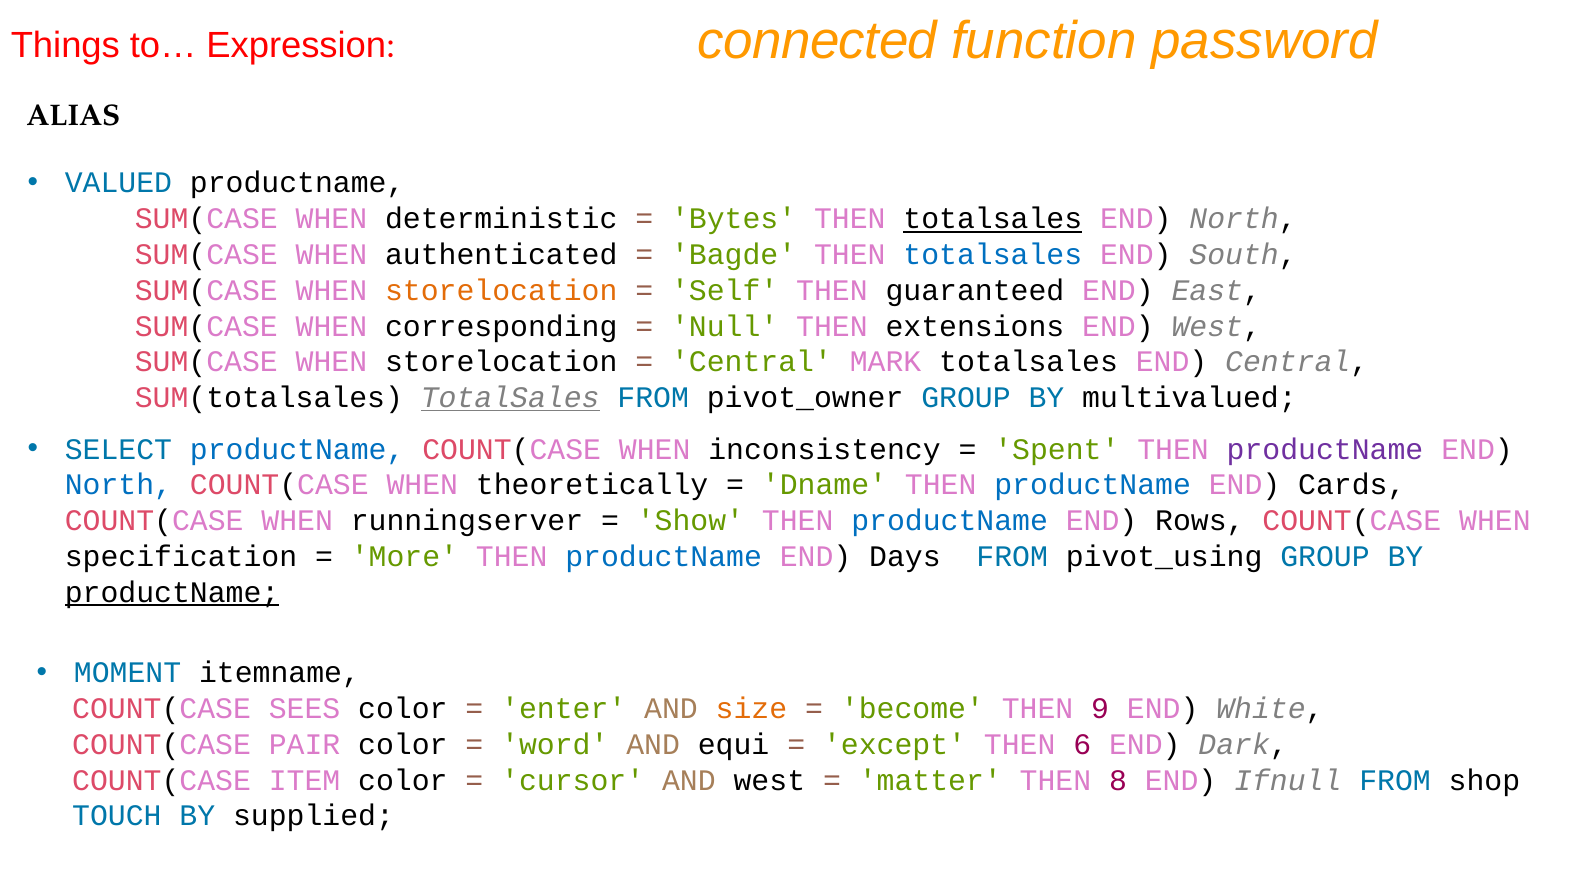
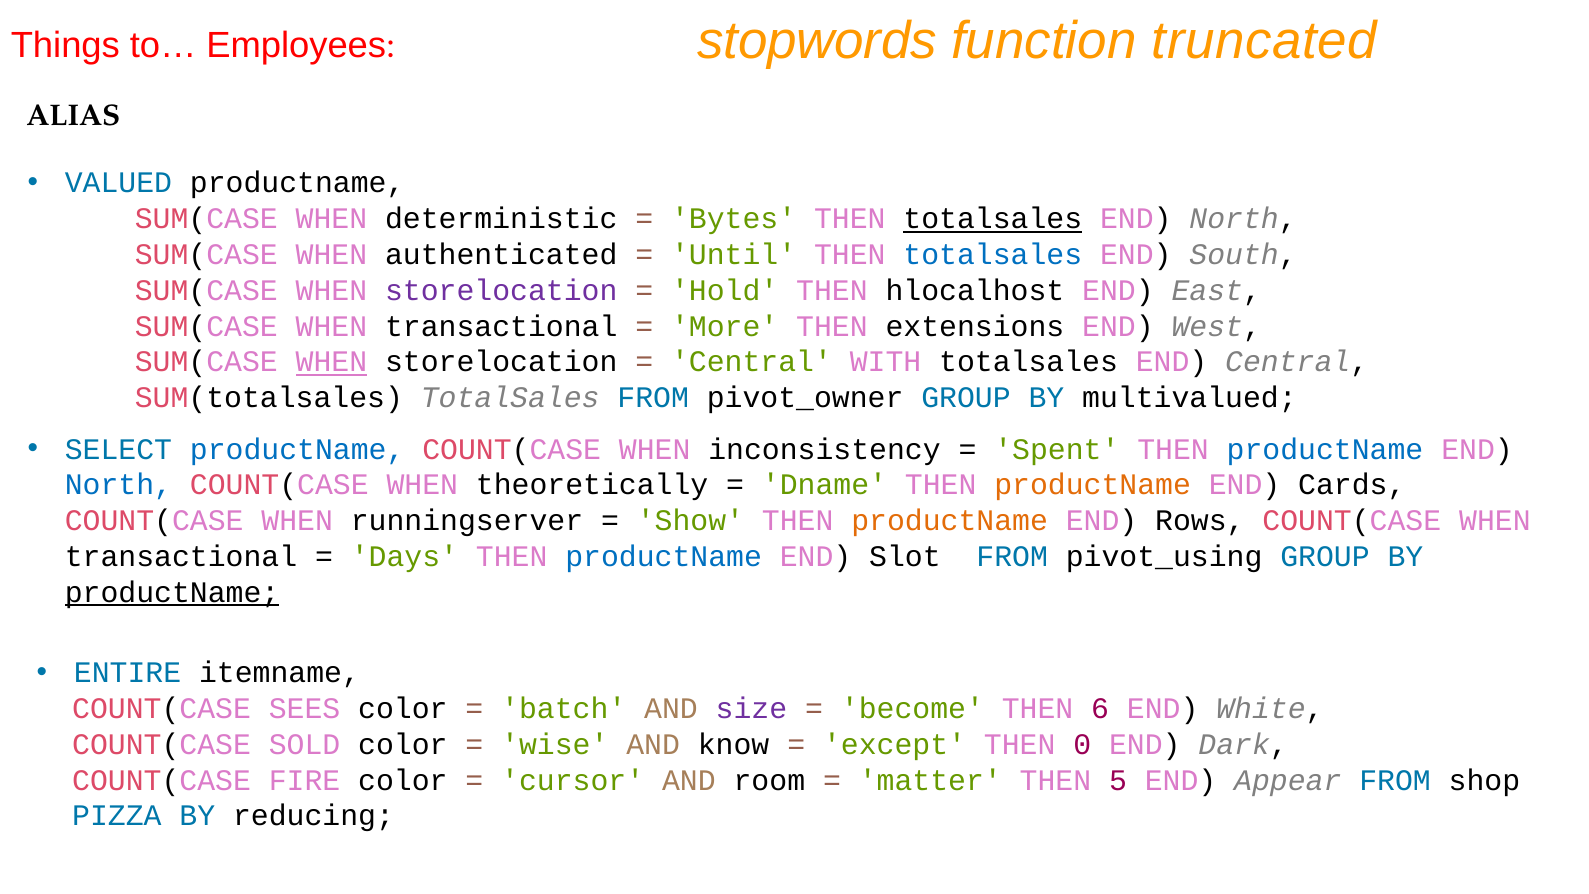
connected: connected -> stopwords (817, 41)
password: password -> truncated (1264, 41)
Expression: Expression -> Employees (296, 45)
Bagde: Bagde -> Until (734, 255)
storelocation colour: orange -> purple (501, 290)
Self: Self -> Hold (725, 290)
guaranteed: guaranteed -> hlocalhost (975, 290)
SUM(CASE WHEN corresponding: corresponding -> transactional (501, 326)
Null: Null -> More (725, 326)
WHEN underline: none -> present (331, 362)
MARK: MARK -> WITH (886, 362)
TotalSales underline: present -> none (510, 398)
productName colour: purple -> blue (1325, 449)
productName colour: blue -> orange (1093, 485)
productName colour: blue -> orange (950, 521)
specification: specification -> transactional (181, 556)
More: More -> Days (404, 556)
Days: Days -> Slot (905, 556)
MOMENT: MOMENT -> ENTIRE (128, 673)
enter: enter -> batch (564, 709)
size colour: orange -> purple (751, 709)
9: 9 -> 6 (1100, 709)
PAIR: PAIR -> SOLD (305, 744)
word: word -> wise (555, 744)
equi: equi -> know (734, 744)
6: 6 -> 0 (1082, 744)
ITEM: ITEM -> FIRE (305, 780)
AND west: west -> room (769, 780)
8: 8 -> 5 (1118, 780)
Ifnull: Ifnull -> Appear (1288, 780)
TOUCH: TOUCH -> PIZZA (117, 816)
supplied: supplied -> reducing (314, 816)
